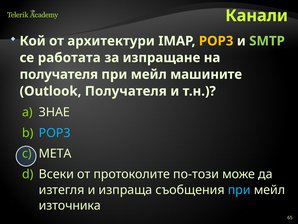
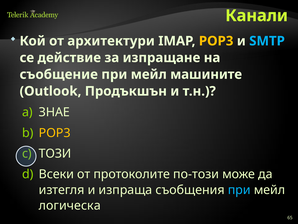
SMTP colour: light green -> light blue (267, 41)
работата: работата -> действие (69, 58)
получателя: получателя -> съобщение (59, 74)
Outlook Получателя: Получателя -> Продъкшън (126, 91)
POP3 colour: light blue -> yellow (55, 133)
META: META -> ТОЗИ (55, 153)
източника: източника -> логическа (70, 205)
